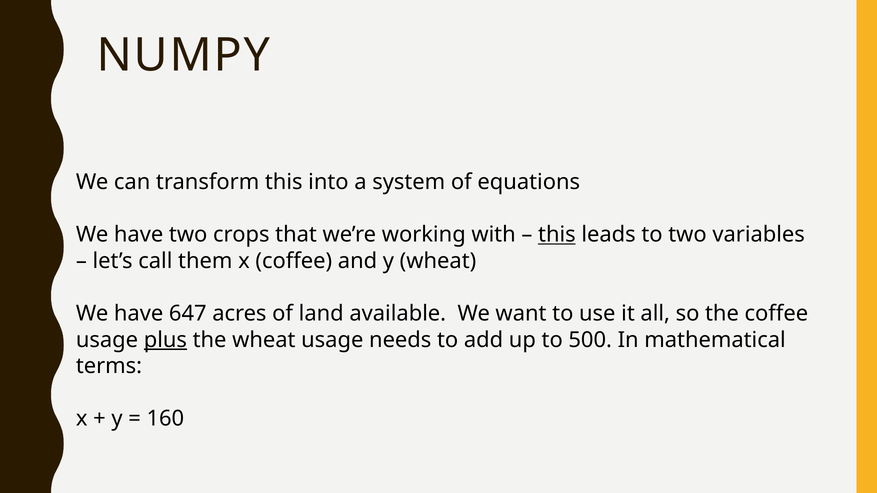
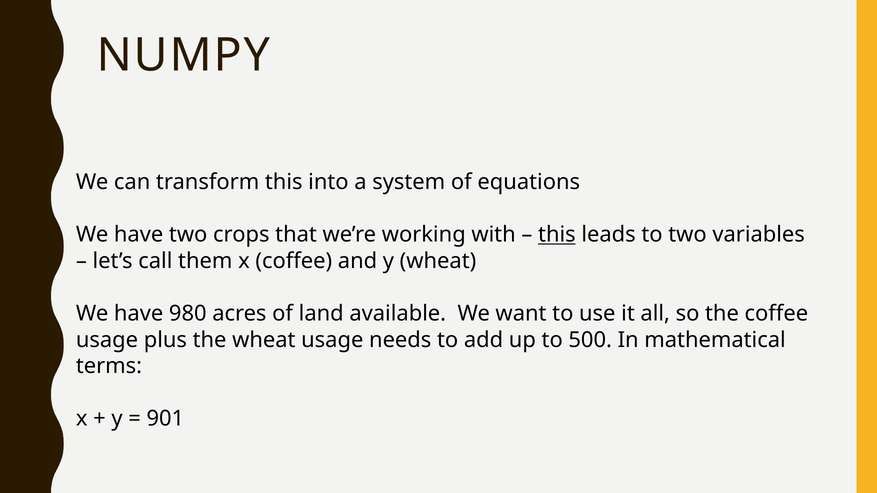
647: 647 -> 980 (188, 314)
plus underline: present -> none (165, 340)
160: 160 -> 901 (165, 419)
